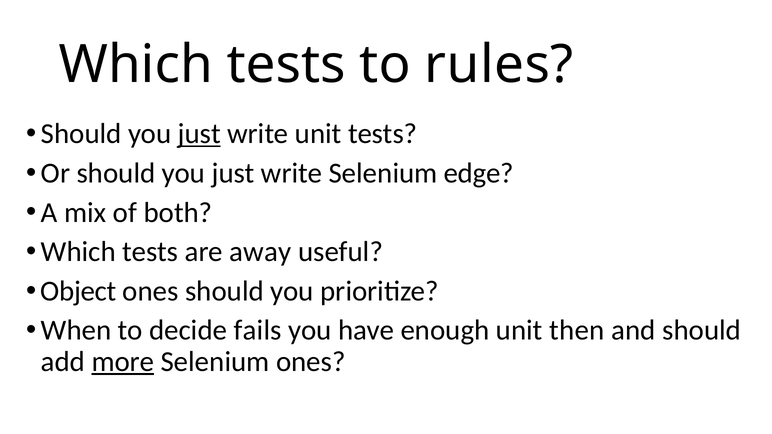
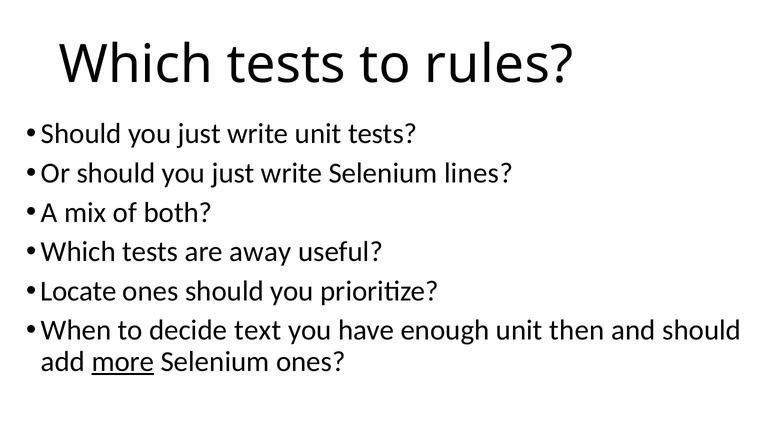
just underline: present -> none (199, 134)
edge: edge -> lines (479, 173)
Object: Object -> Locate (79, 291)
fails: fails -> text (258, 331)
